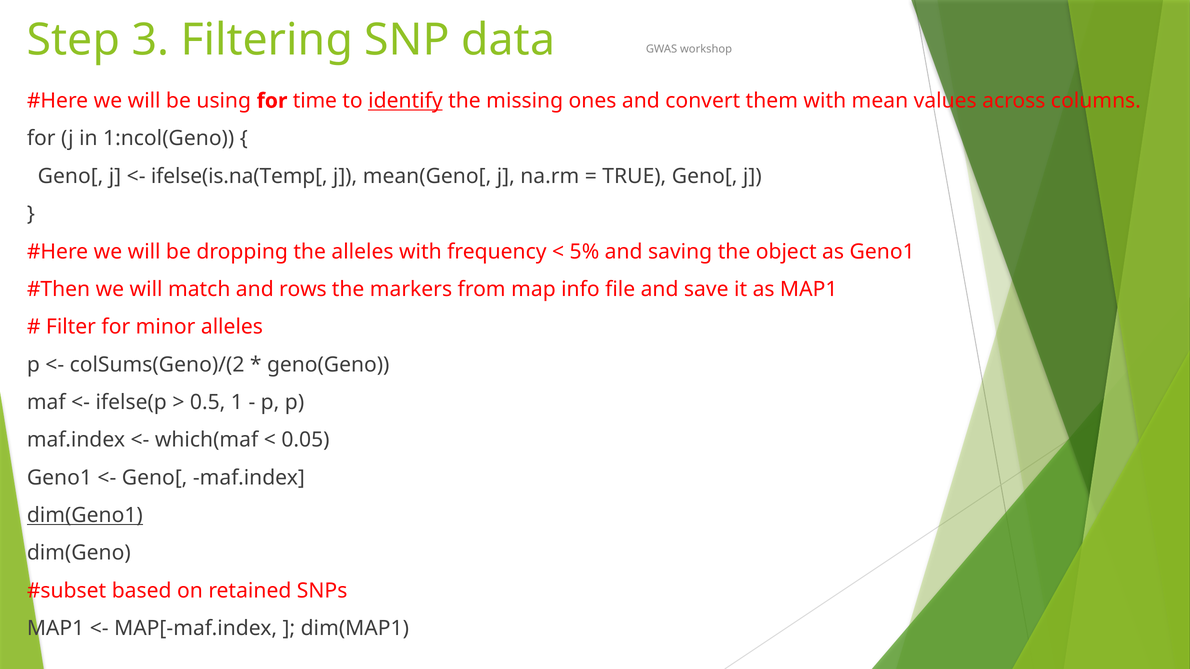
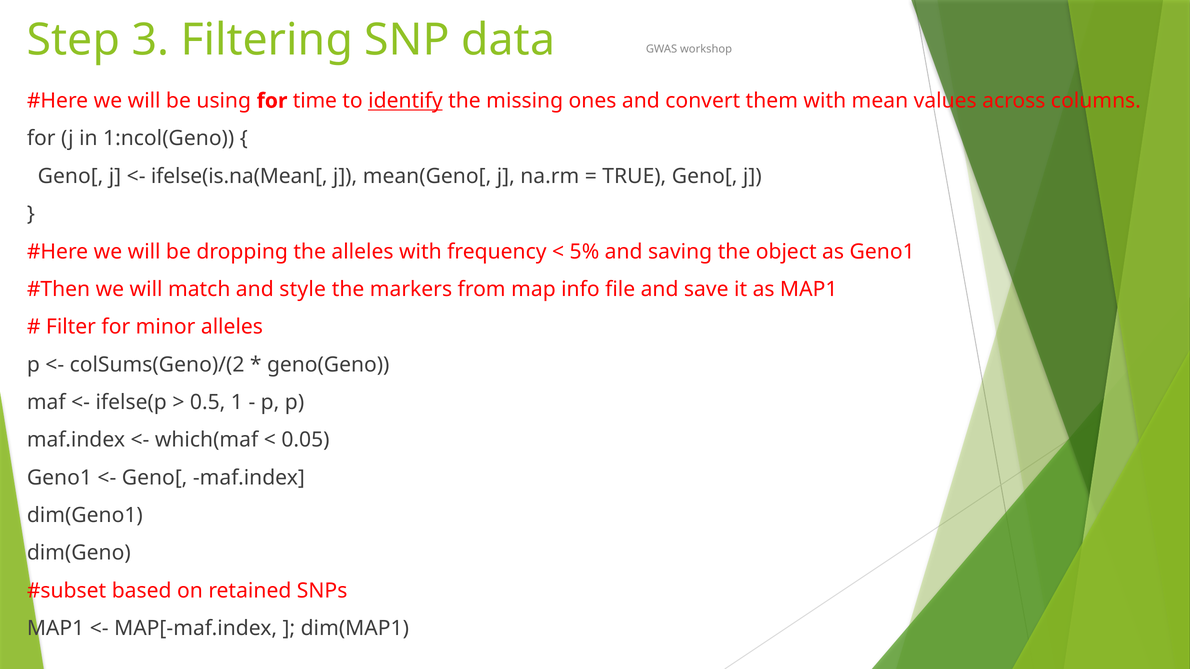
ifelse(is.na(Temp[: ifelse(is.na(Temp[ -> ifelse(is.na(Mean[ (239, 176)
rows: rows -> style (303, 289)
dim(Geno1 underline: present -> none (85, 516)
